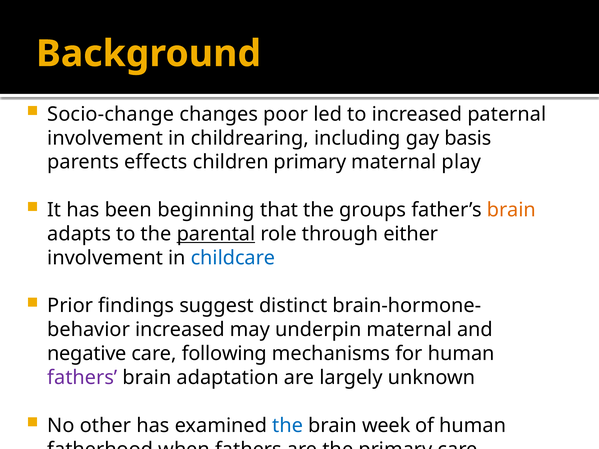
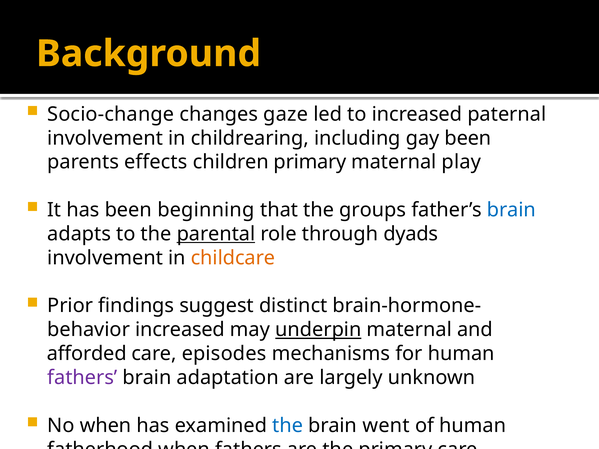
poor: poor -> gaze (286, 114)
gay basis: basis -> been (468, 138)
brain colour: orange -> blue (511, 210)
either: either -> dyads (411, 234)
childcare colour: blue -> orange (233, 258)
underpin underline: none -> present (318, 330)
negative: negative -> afforded (87, 354)
following: following -> episodes (224, 354)
No other: other -> when (106, 426)
week: week -> went (386, 426)
